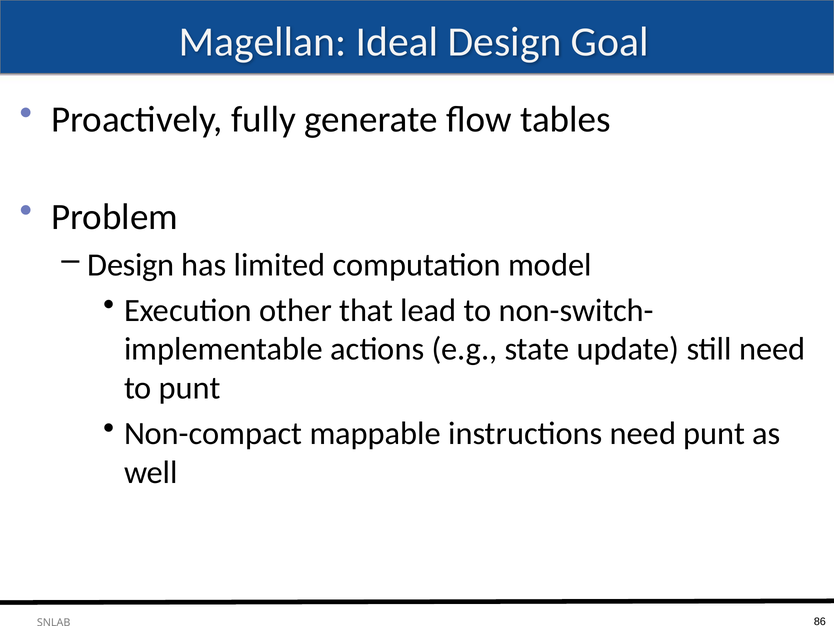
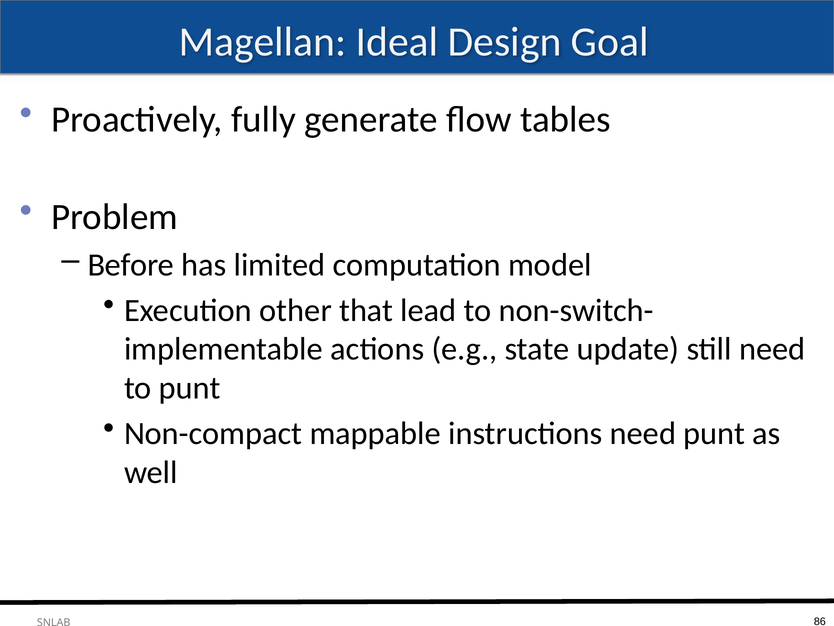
Design: Design -> Before (131, 265)
